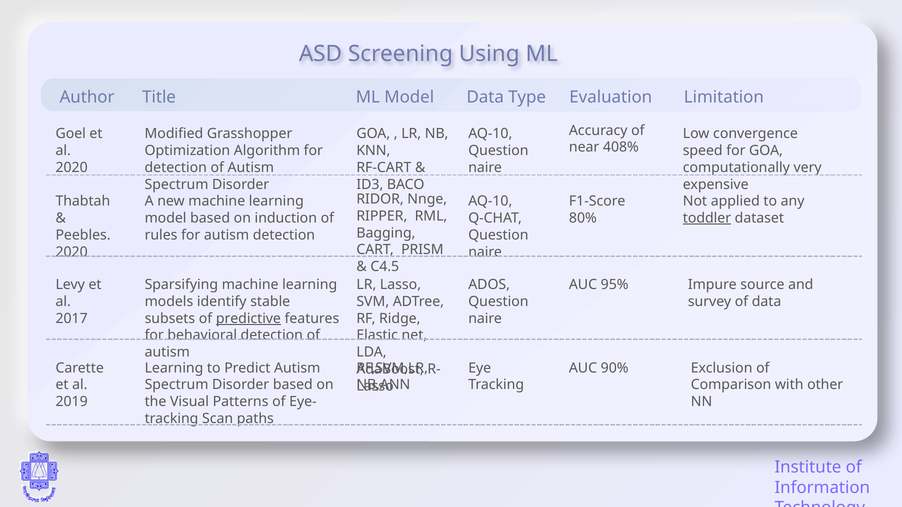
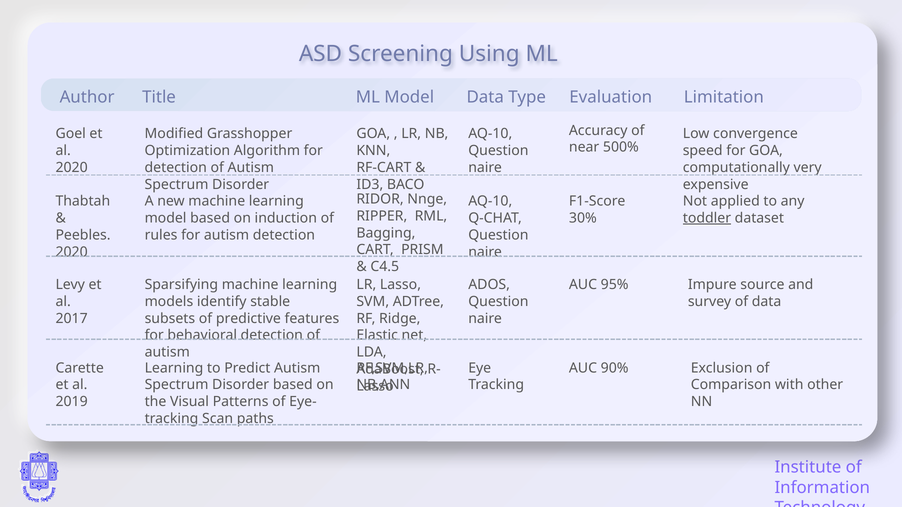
408%: 408% -> 500% (621, 147)
80%: 80% -> 30% (583, 218)
predictive underline: present -> none (248, 319)
